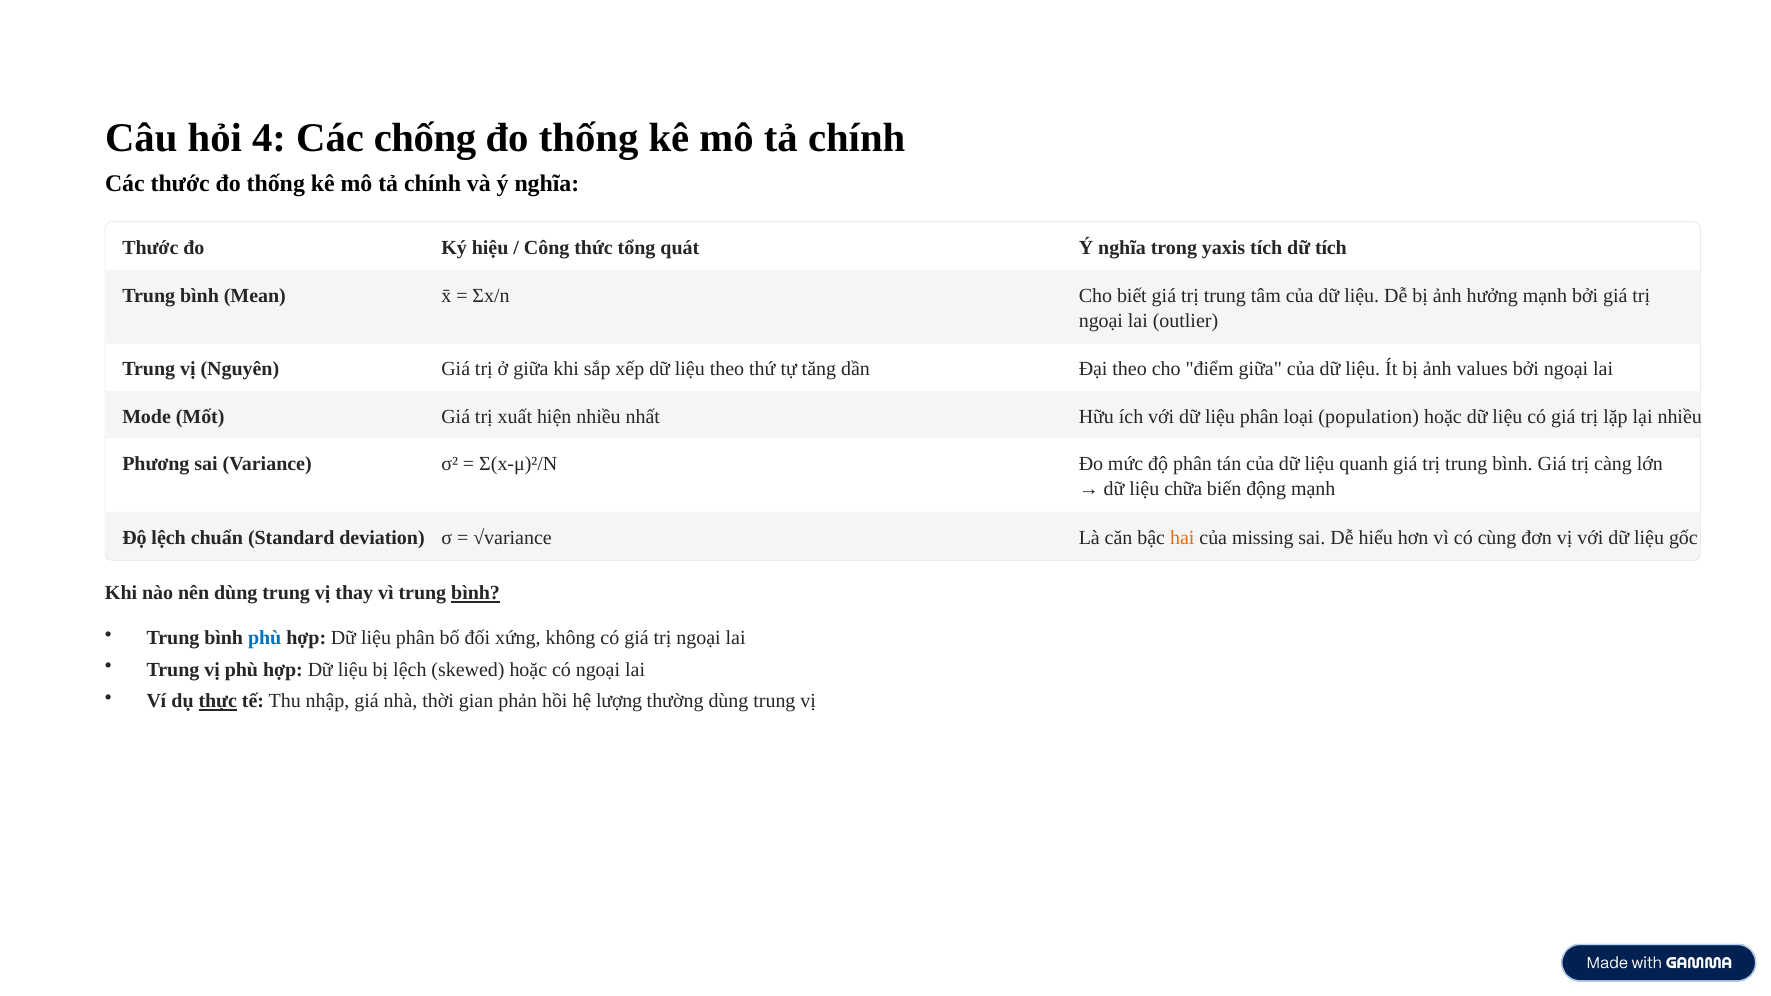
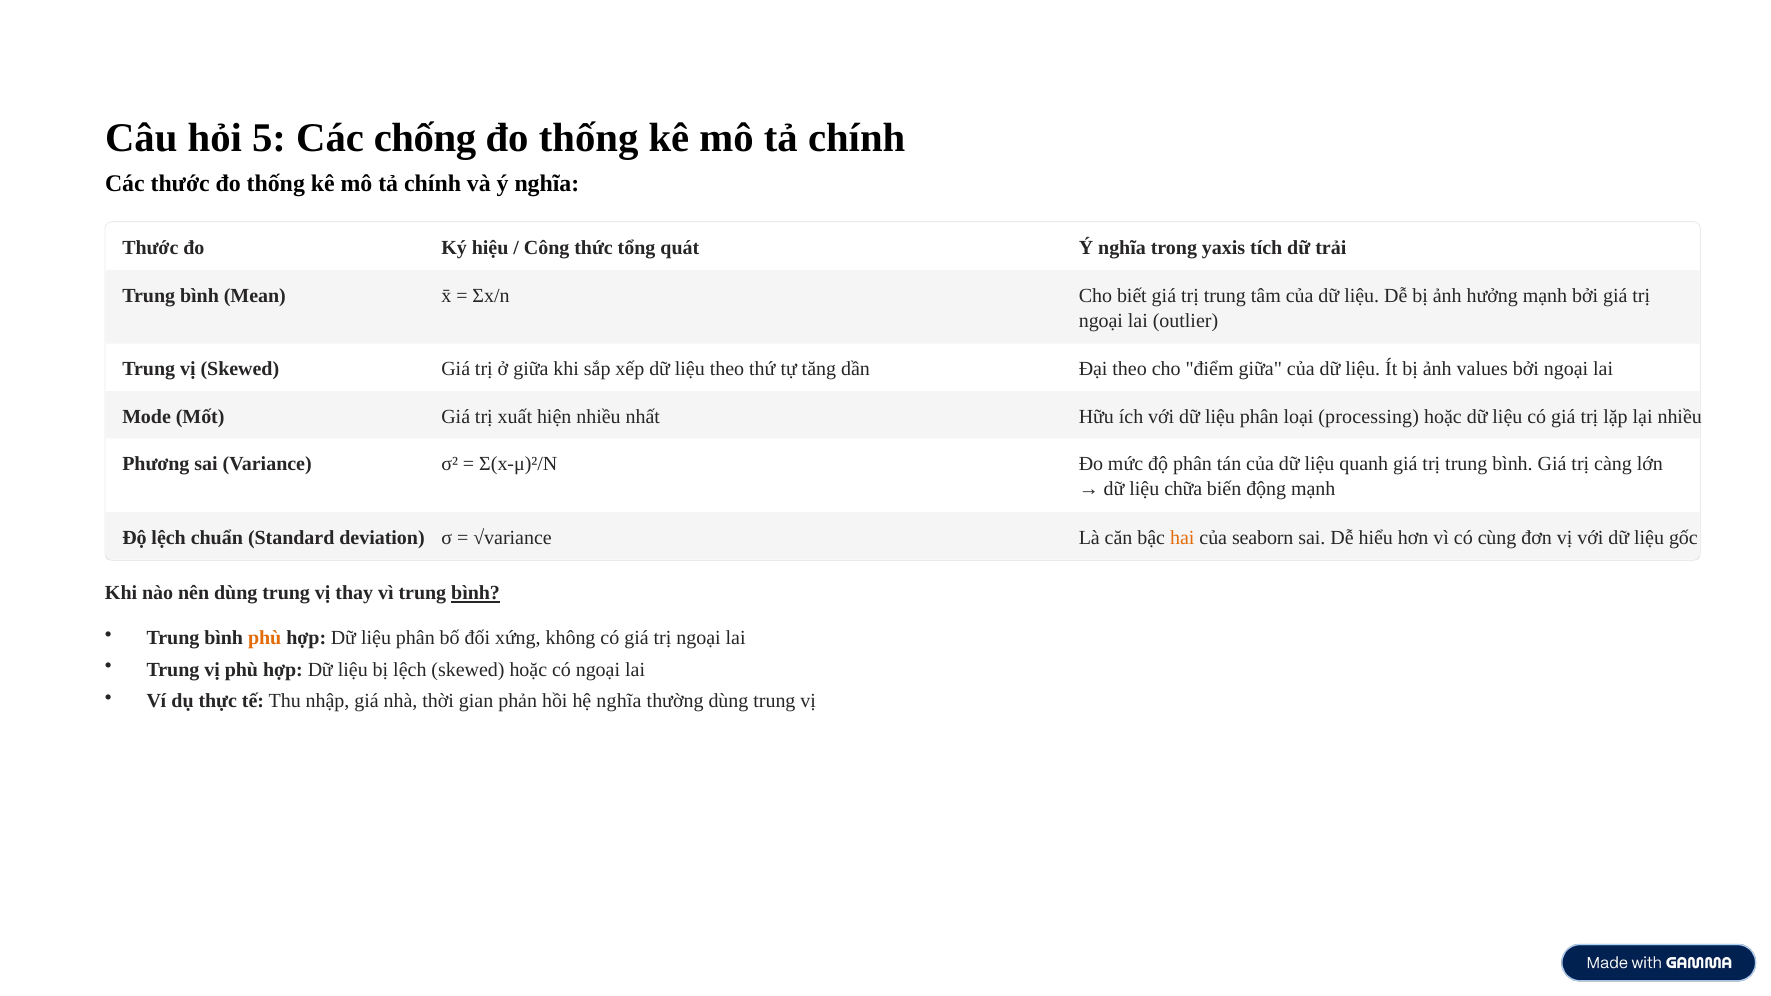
4: 4 -> 5 (269, 138)
dữ tích: tích -> trải (1331, 248)
vị Nguyên: Nguyên -> Skewed (240, 369)
population: population -> processing (1369, 416)
missing: missing -> seaborn (1263, 538)
phù colour: blue -> orange (265, 638)
thực underline: present -> none (218, 701)
hệ lượng: lượng -> nghĩa (619, 701)
